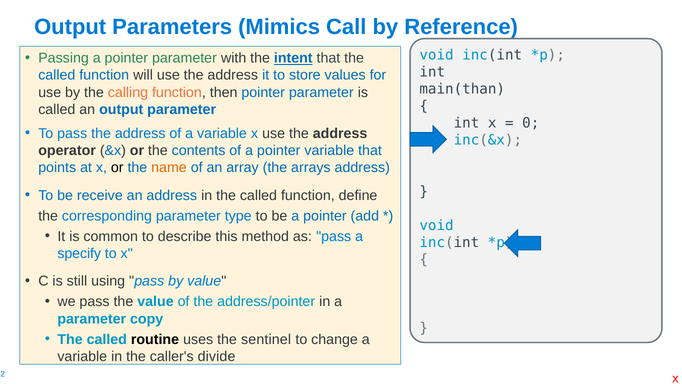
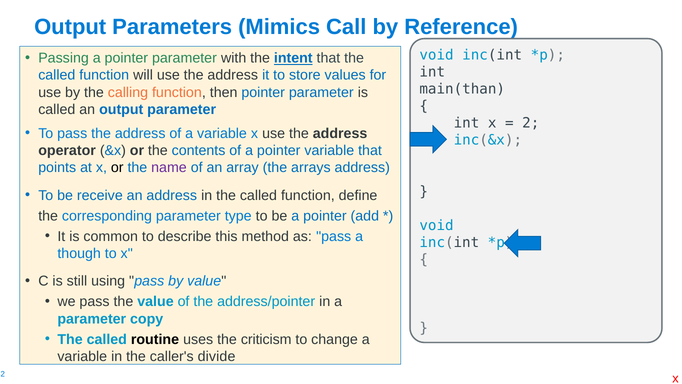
0: 0 -> 2 (531, 123)
name colour: orange -> purple (169, 168)
specify: specify -> though (79, 253)
sentinel: sentinel -> criticism (266, 339)
